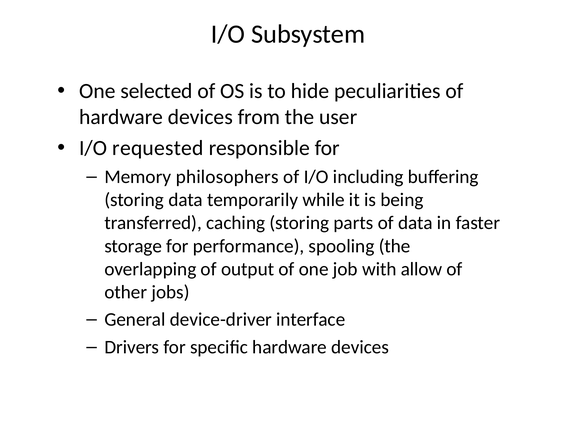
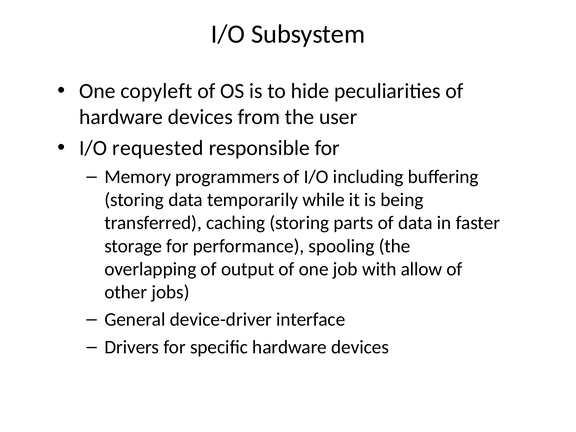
selected: selected -> copyleft (156, 91)
philosophers: philosophers -> programmers (227, 177)
